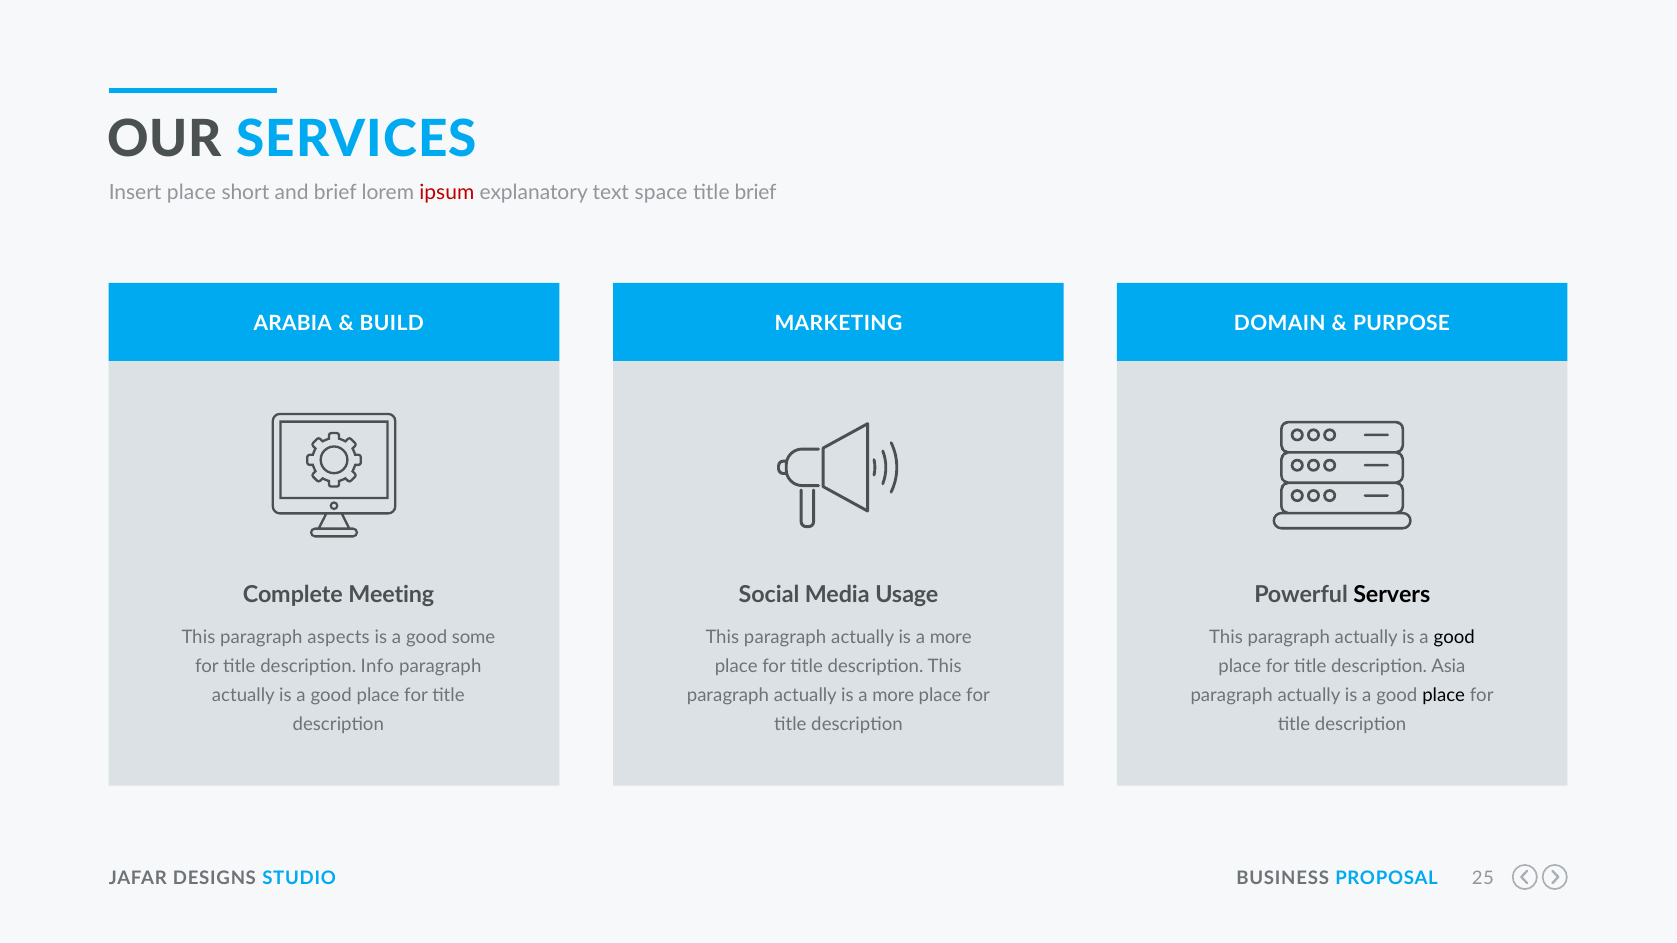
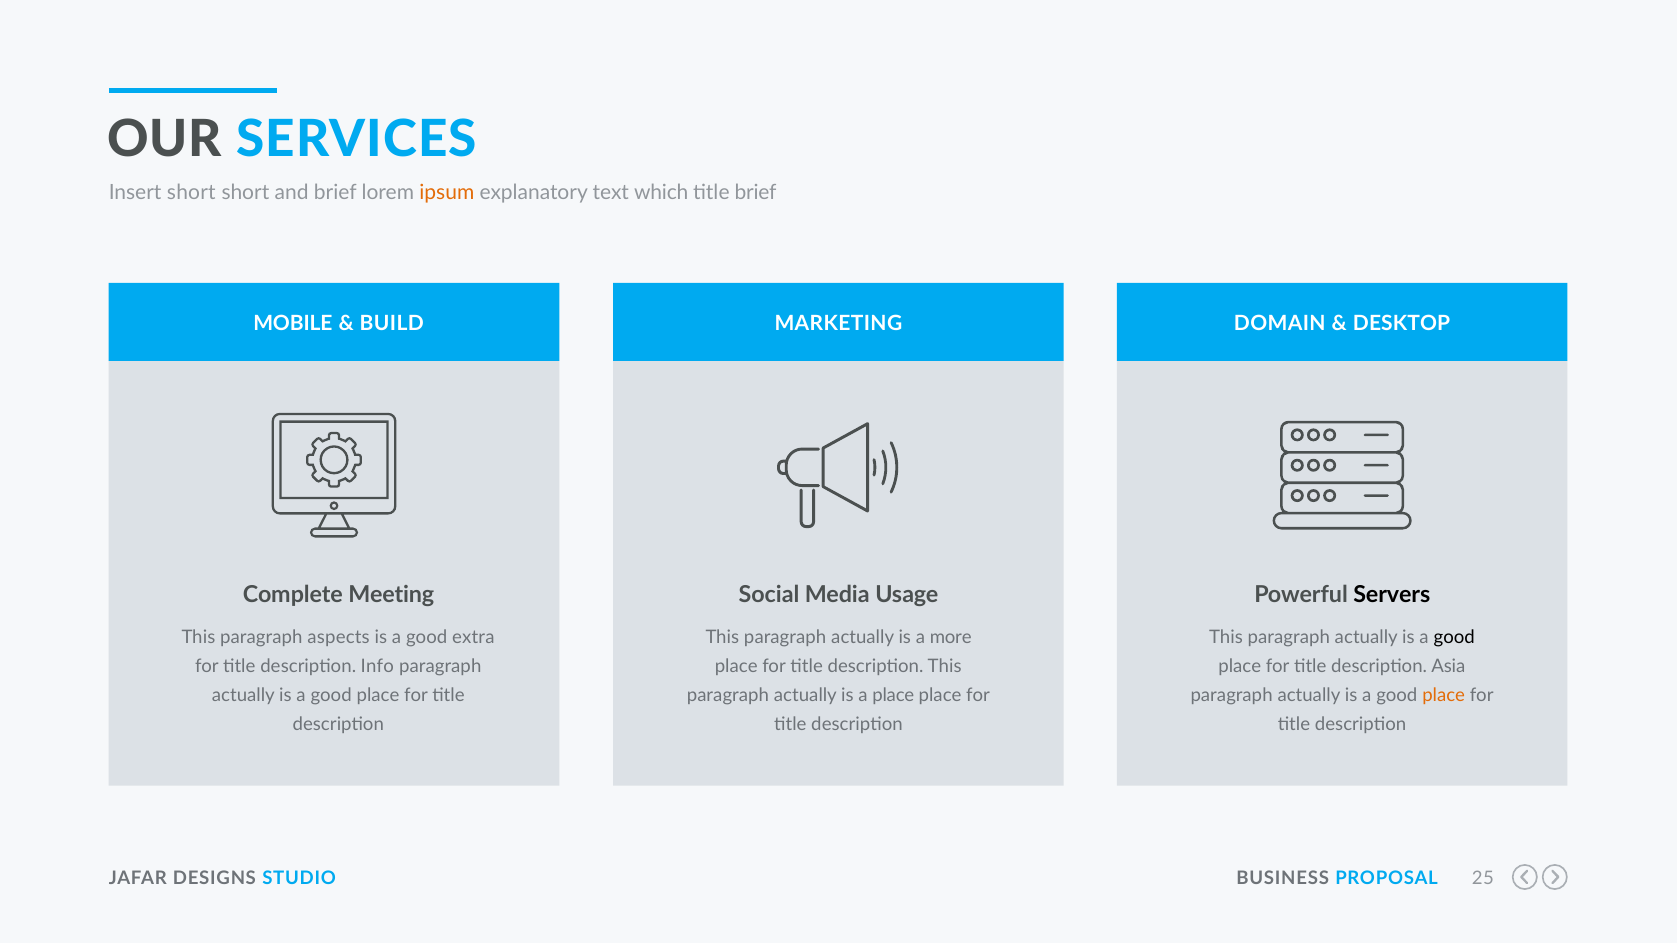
Insert place: place -> short (191, 193)
ipsum colour: red -> orange (447, 193)
space: space -> which (661, 193)
ARABIA: ARABIA -> MOBILE (293, 323)
PURPOSE: PURPOSE -> DESKTOP (1402, 323)
some: some -> extra (473, 638)
more: more -> place (893, 696)
place colour: black -> orange (1444, 696)
